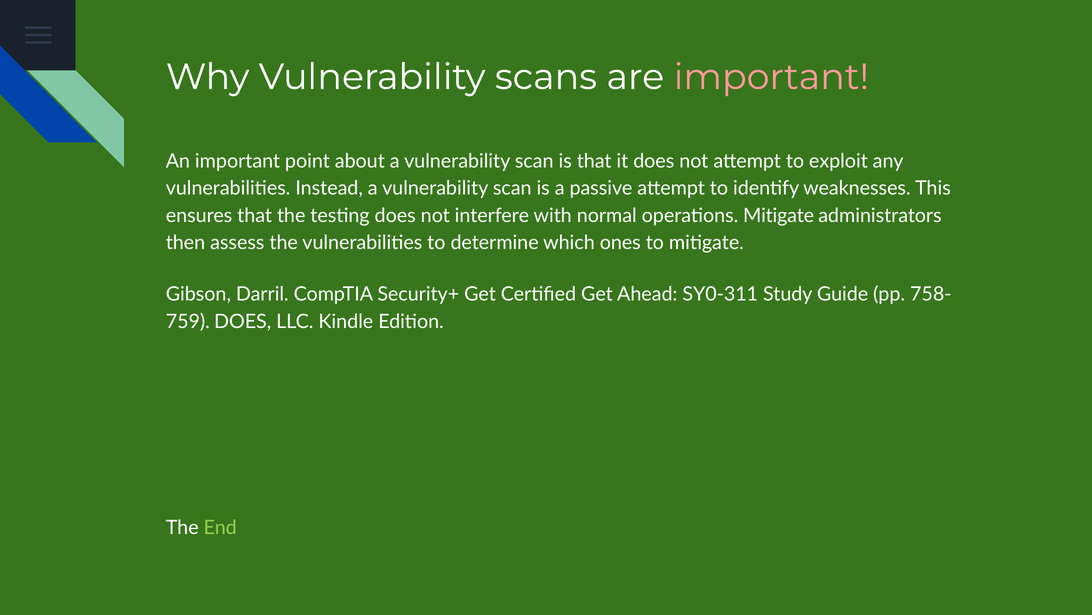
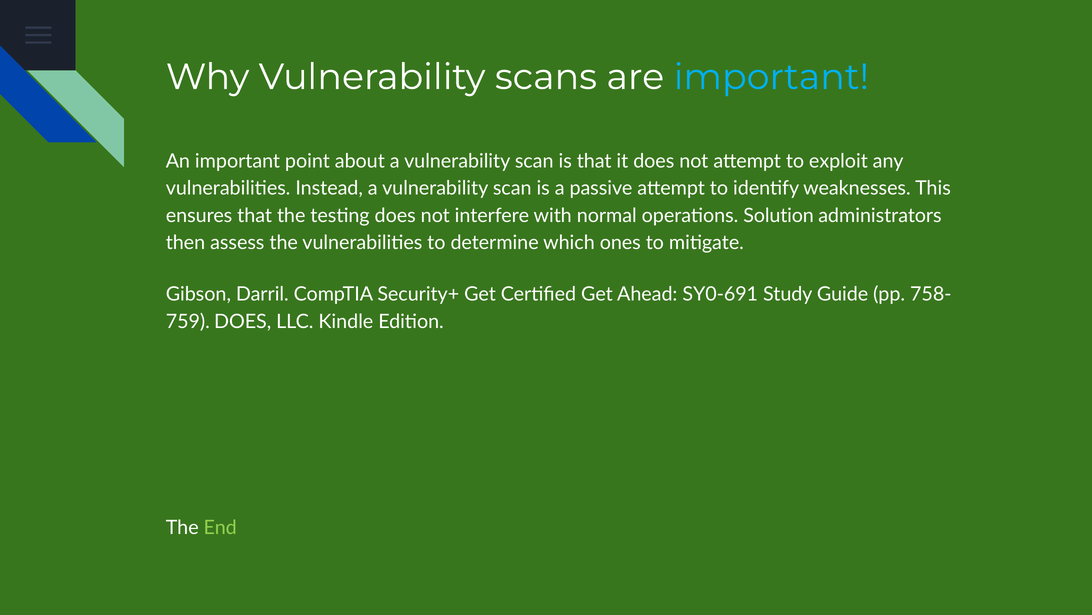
important colour: pink -> light blue (771, 77)
operations Mitigate: Mitigate -> Solution (779, 215)
SY0-311: SY0-311 -> SY0-691 (720, 294)
